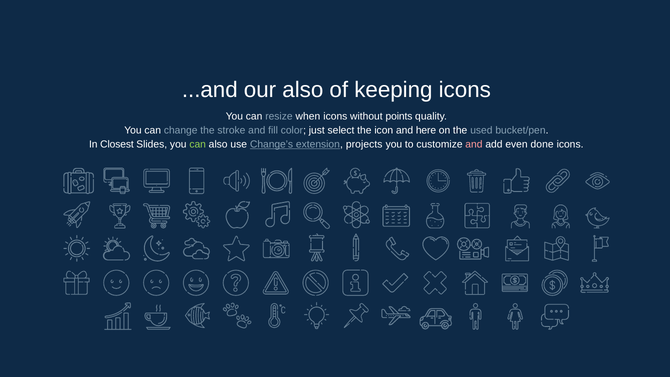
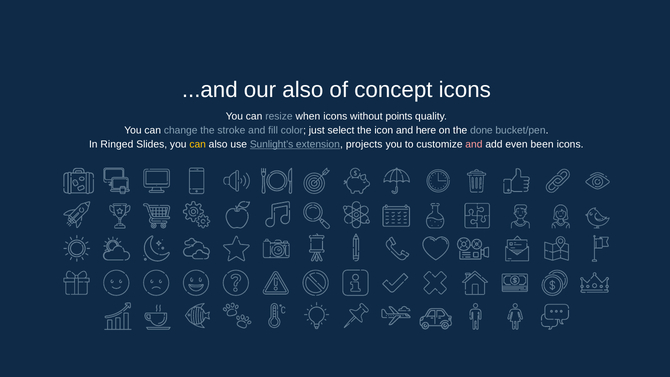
keeping: keeping -> concept (393, 90)
used: used -> done (481, 130)
Closest: Closest -> Ringed (117, 144)
can colour: light green -> yellow (198, 144)
Change’s: Change’s -> Sunlight’s (272, 144)
done: done -> been (542, 144)
